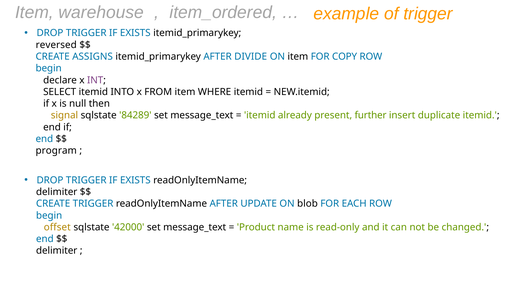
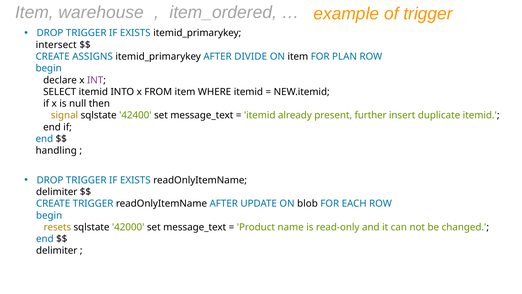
reversed: reversed -> intersect (56, 45)
COPY: COPY -> PLAN (345, 57)
84289: 84289 -> 42400 (135, 115)
program: program -> handling (56, 150)
offset: offset -> resets (57, 227)
